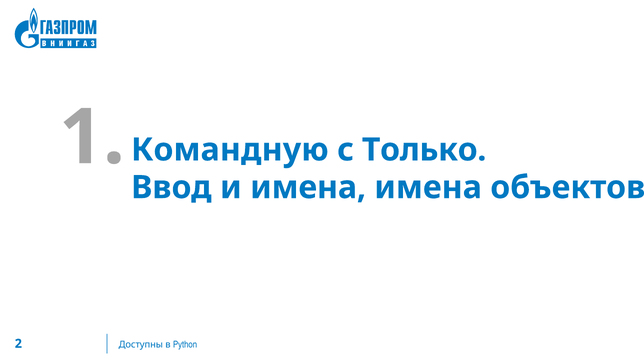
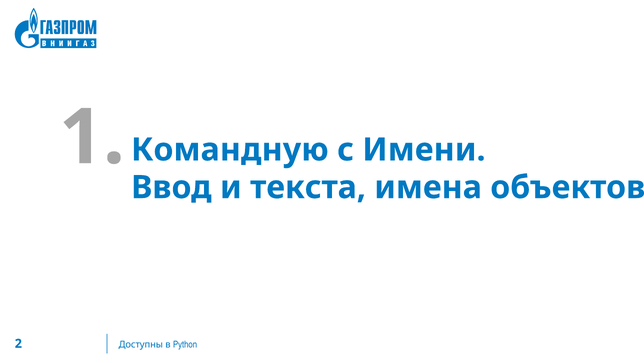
Только: Только -> Имени (424, 150)
и имена: имена -> текста (308, 187)
